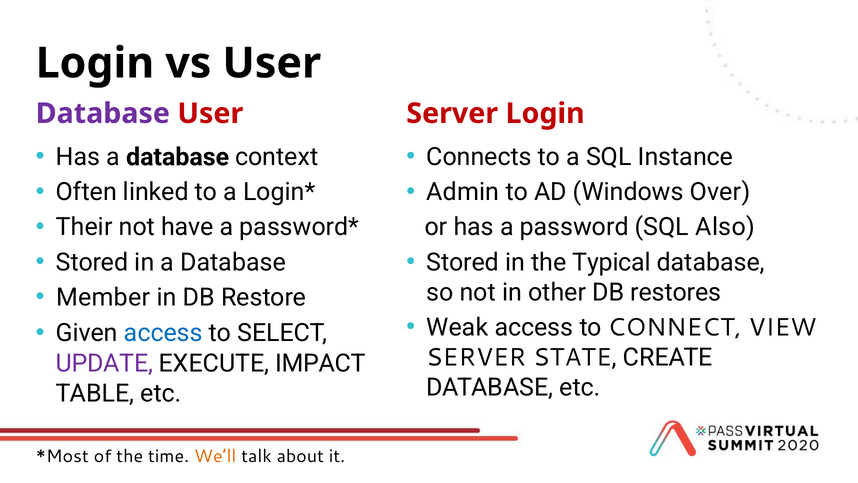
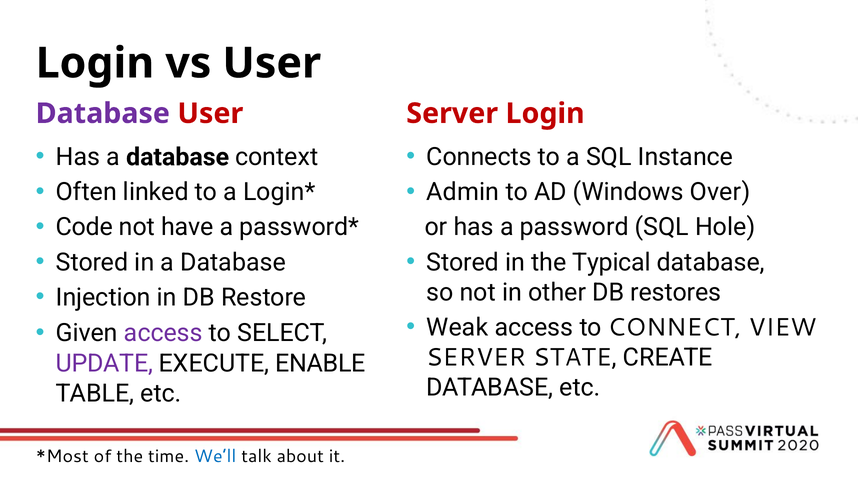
Their: Their -> Code (84, 227)
Also: Also -> Hole (725, 227)
Member: Member -> Injection (103, 297)
access colour: blue -> purple (163, 333)
IMPACT: IMPACT -> ENABLE (320, 363)
We’ll colour: orange -> blue (215, 456)
